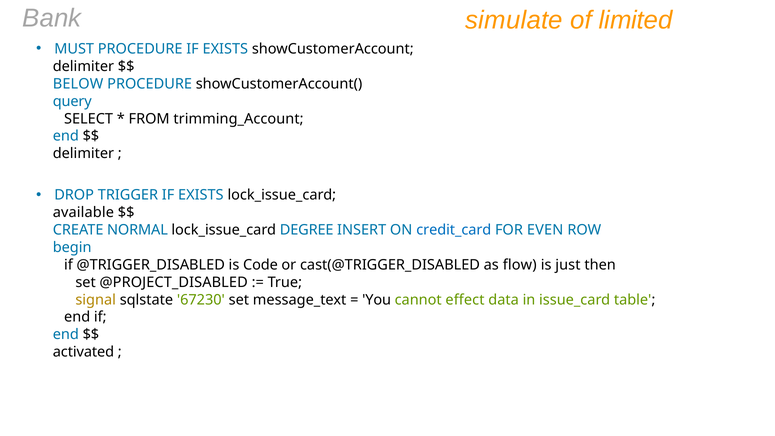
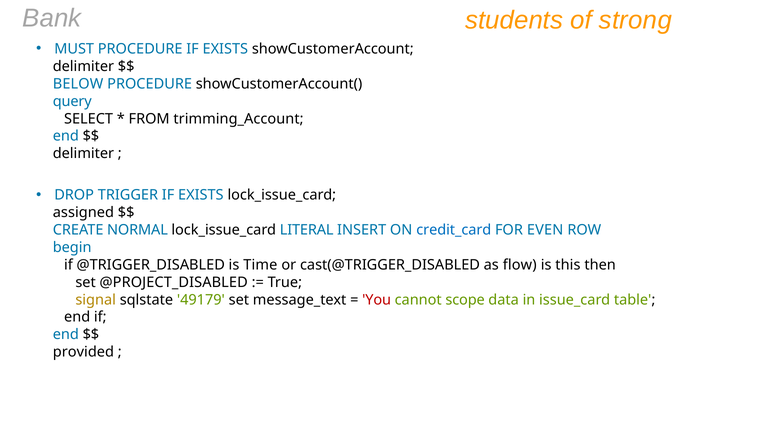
simulate: simulate -> students (514, 20)
limited: limited -> strong (635, 20)
available: available -> assigned (83, 213)
DEGREE: DEGREE -> LITERAL (307, 230)
Code: Code -> Time (260, 265)
just: just -> this (568, 265)
67230: 67230 -> 49179 (201, 300)
You colour: black -> red (377, 300)
effect: effect -> scope (465, 300)
activated: activated -> provided (83, 352)
